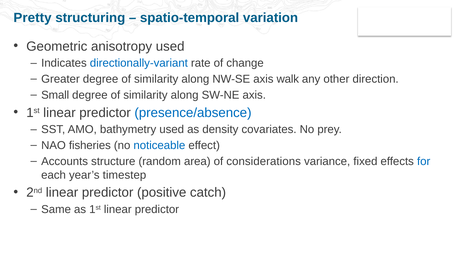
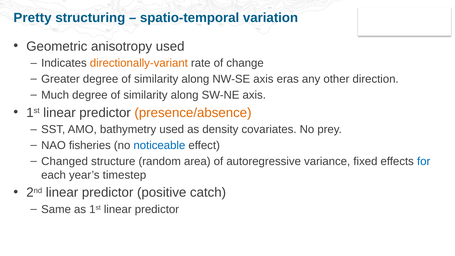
directionally-variant colour: blue -> orange (139, 63)
walk: walk -> eras (288, 79)
Small: Small -> Much (55, 95)
presence/absence colour: blue -> orange (193, 113)
Accounts: Accounts -> Changed (65, 161)
considerations: considerations -> autoregressive (264, 161)
